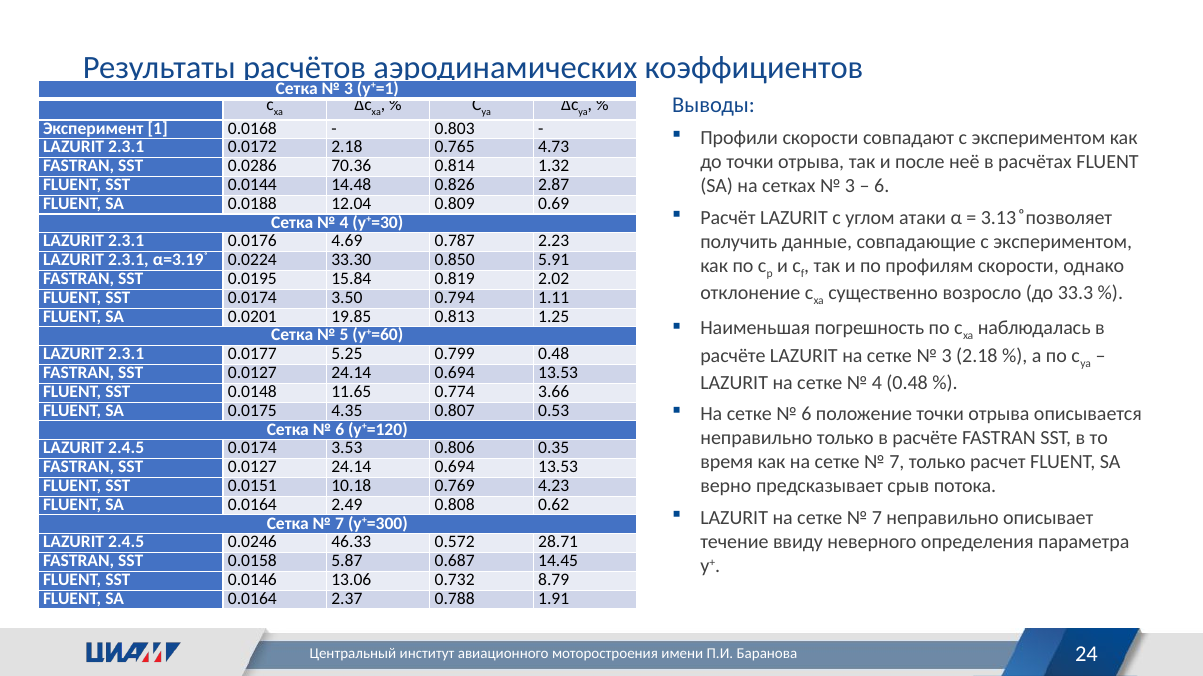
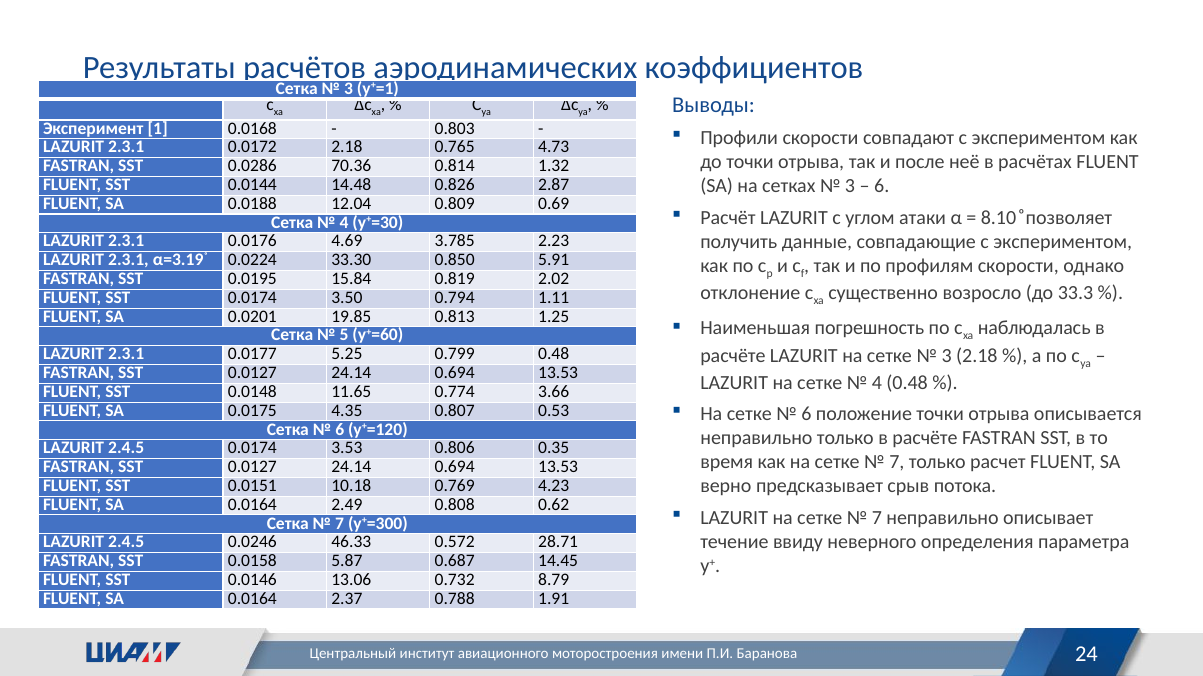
3.13: 3.13 -> 8.10 (999, 218)
0.787: 0.787 -> 3.785 (455, 241)
